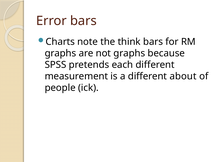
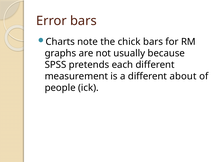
think: think -> chick (129, 42)
not graphs: graphs -> usually (129, 53)
